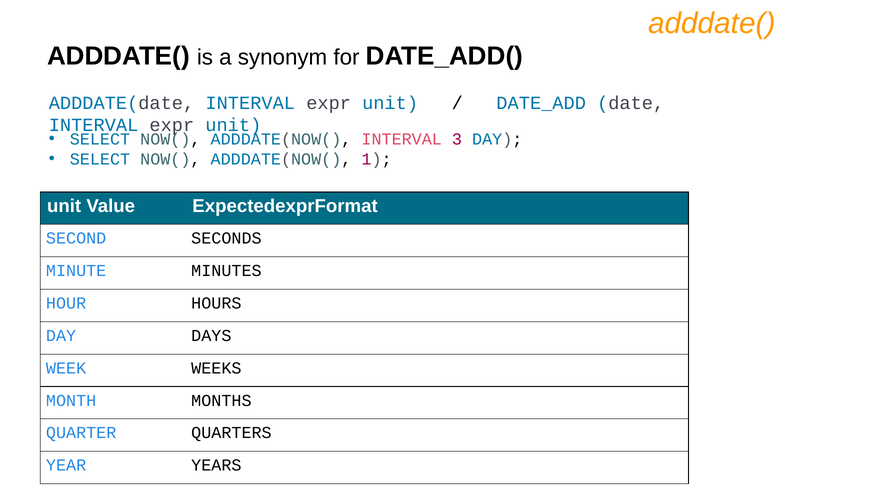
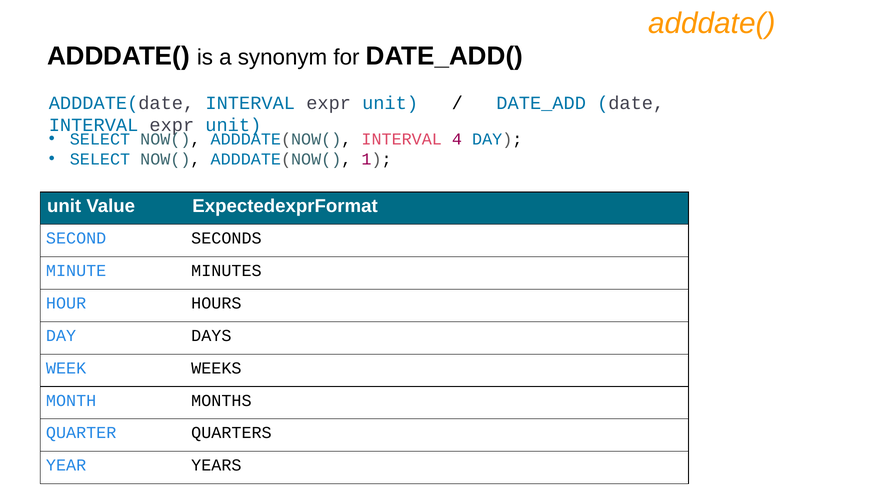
3: 3 -> 4 (457, 139)
